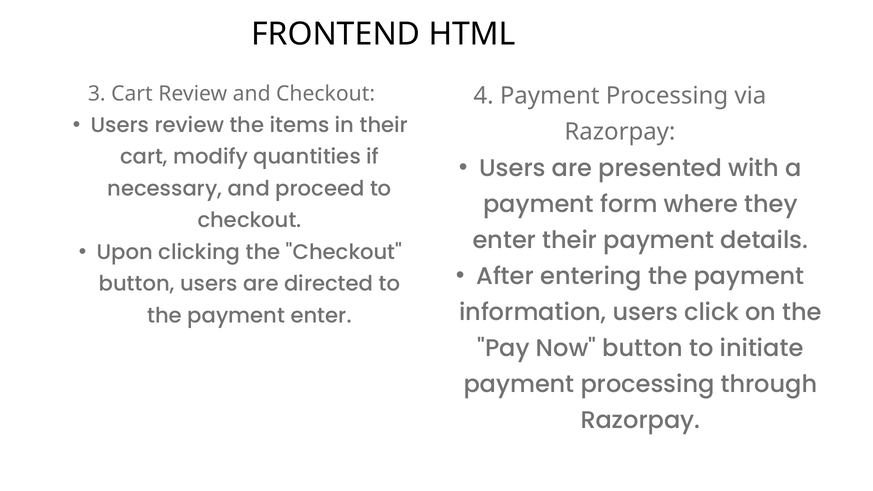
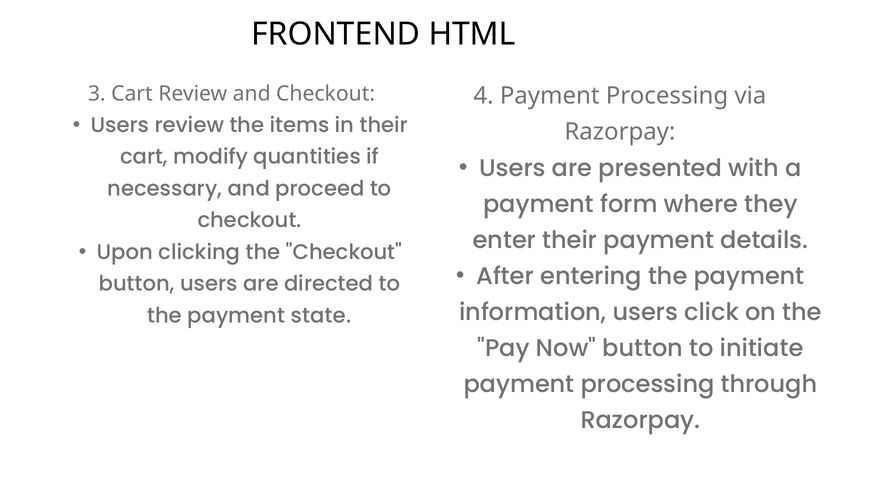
payment enter: enter -> state (321, 316)
